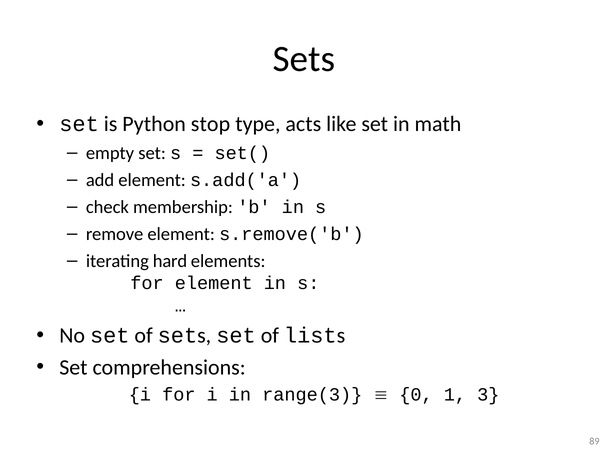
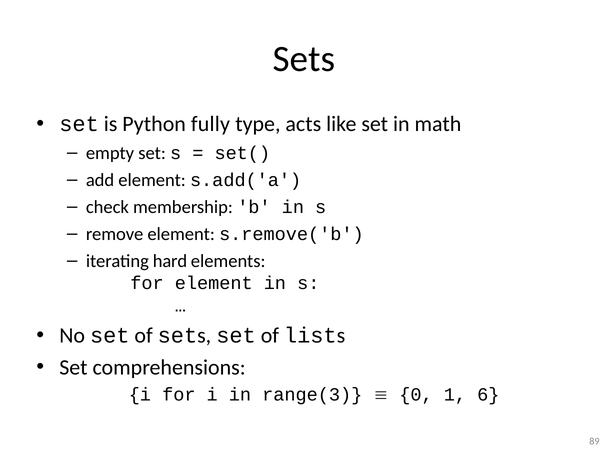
stop: stop -> fully (210, 124)
3: 3 -> 6 (488, 395)
